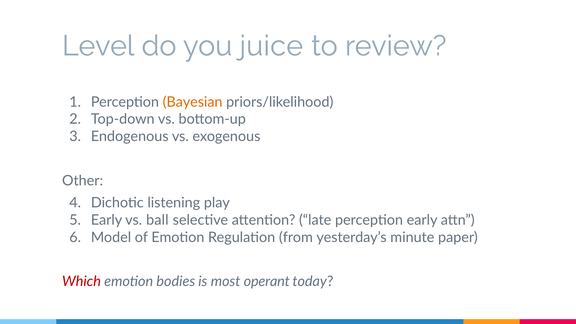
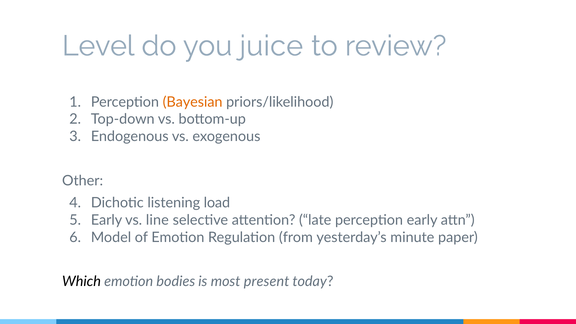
play: play -> load (217, 203)
ball: ball -> line (157, 220)
Which colour: red -> black (81, 282)
operant: operant -> present (267, 282)
